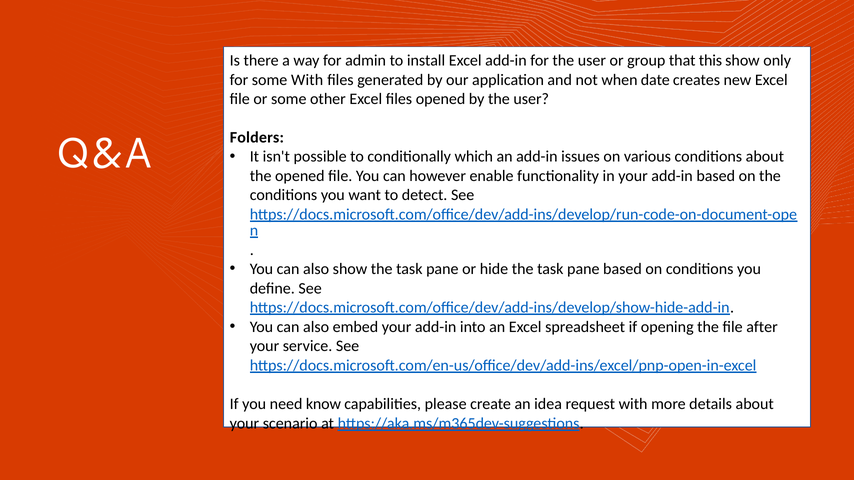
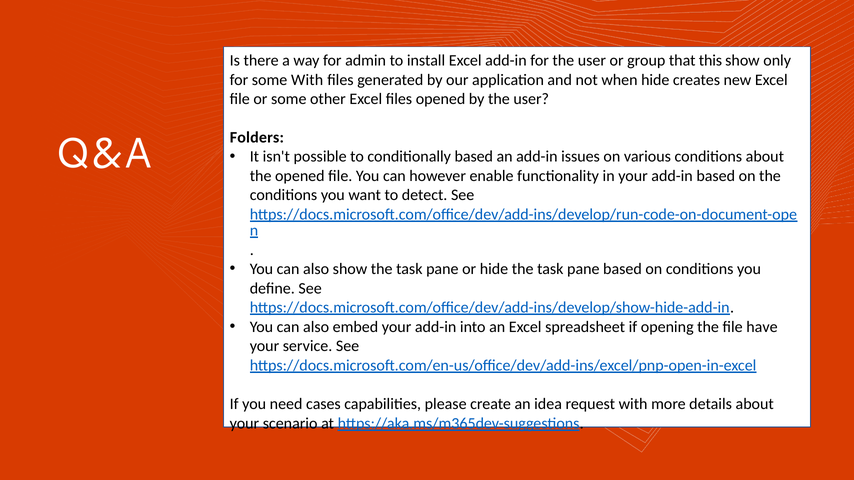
when date: date -> hide (655, 80)
conditionally which: which -> based (474, 157)
after: after -> have (762, 327)
know: know -> cases (323, 404)
